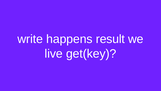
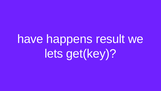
write: write -> have (30, 39)
live: live -> lets (54, 53)
